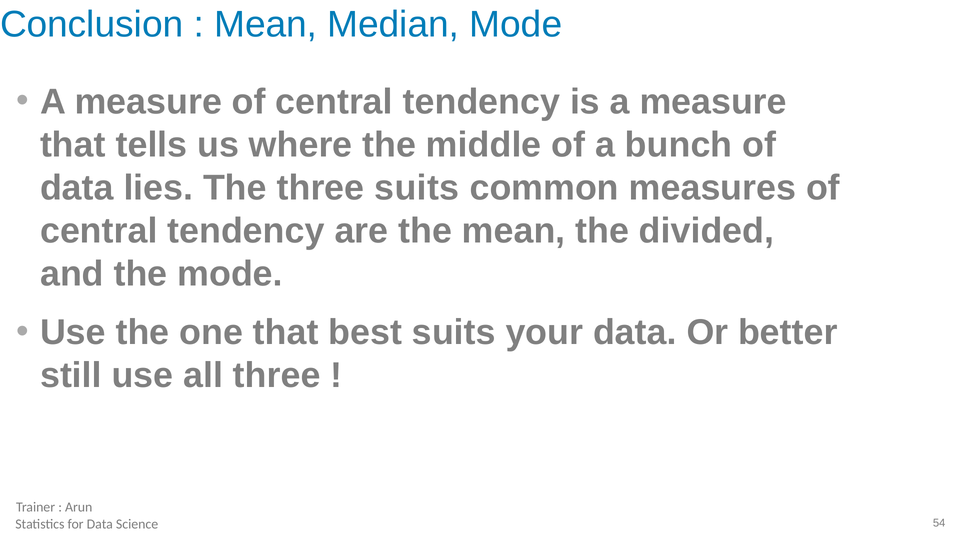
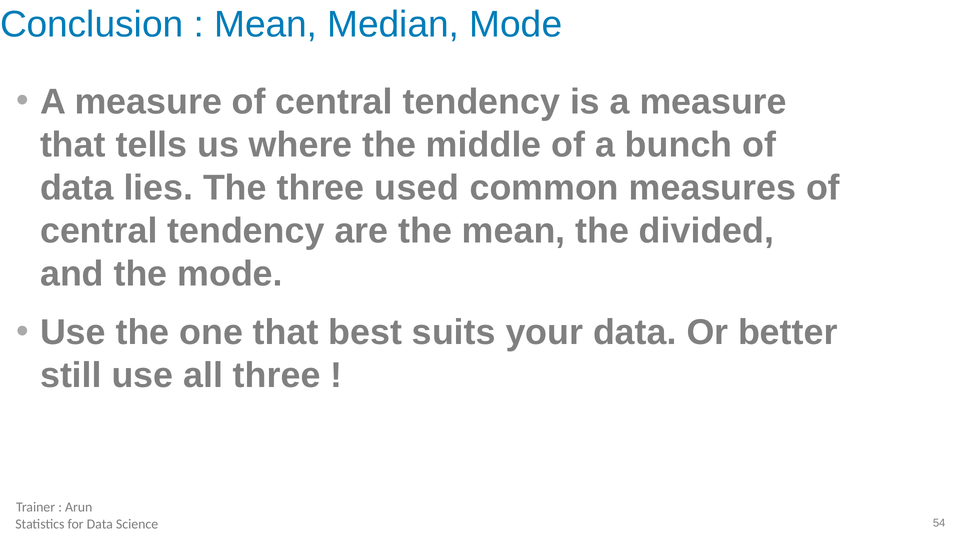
three suits: suits -> used (417, 188)
